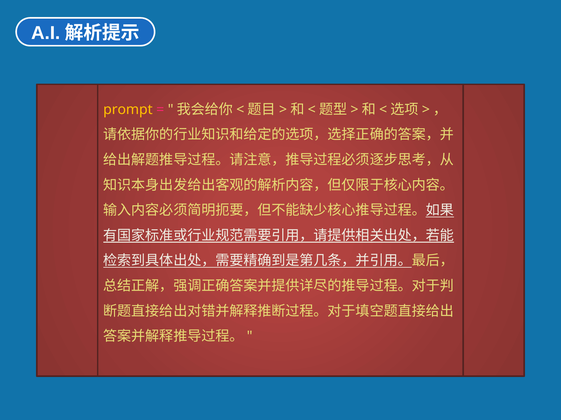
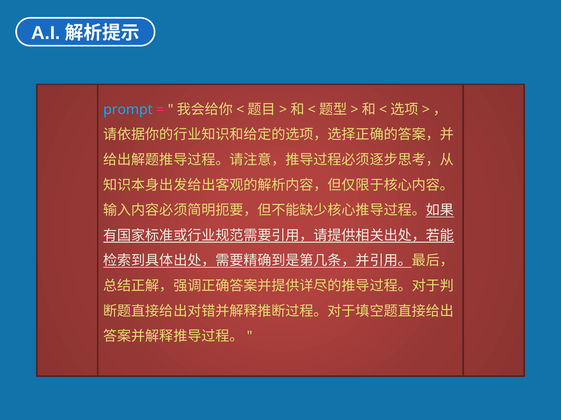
prompt colour: yellow -> light blue (128, 110)
